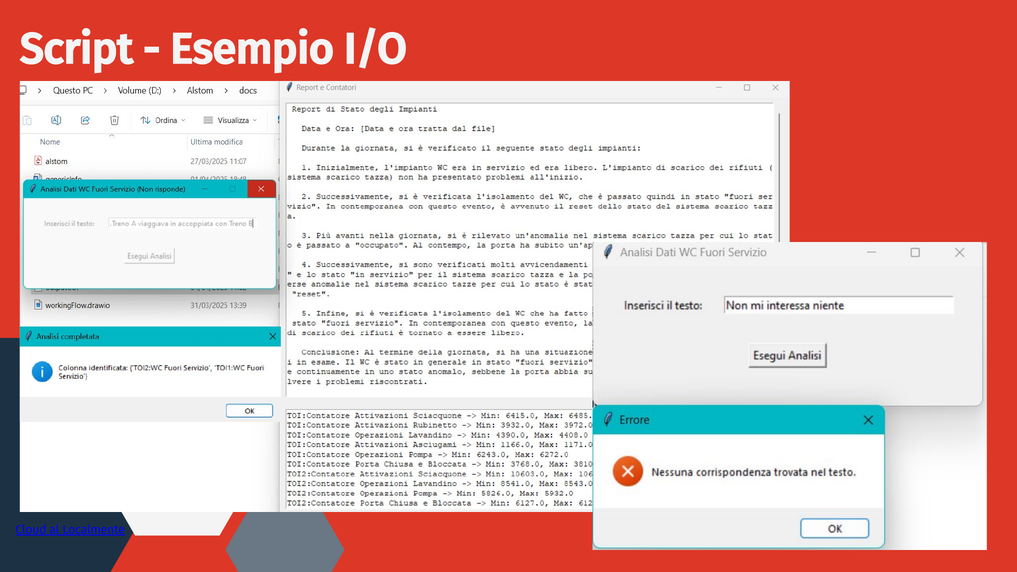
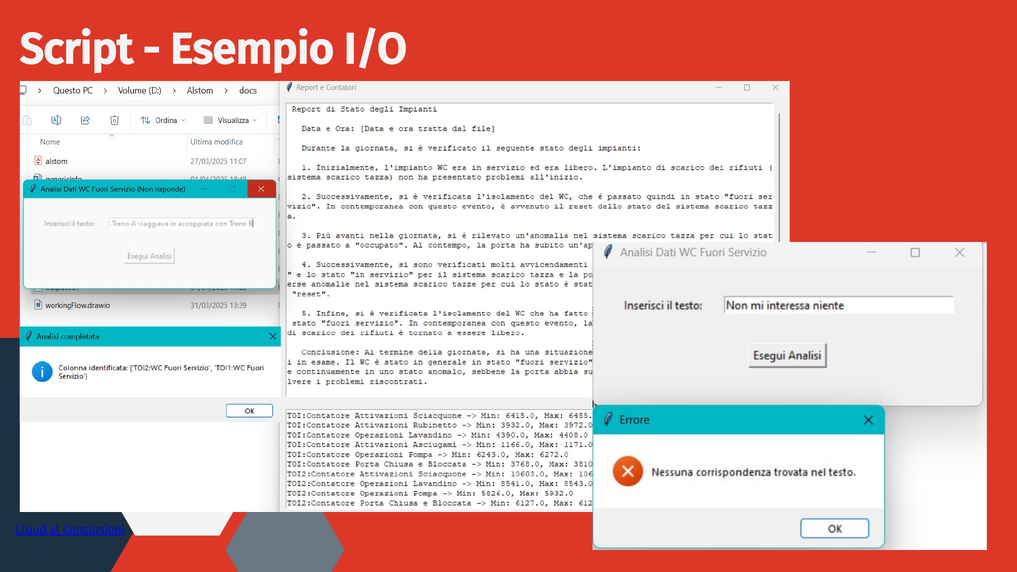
Localmente: Localmente -> Conclusioni (94, 530)
